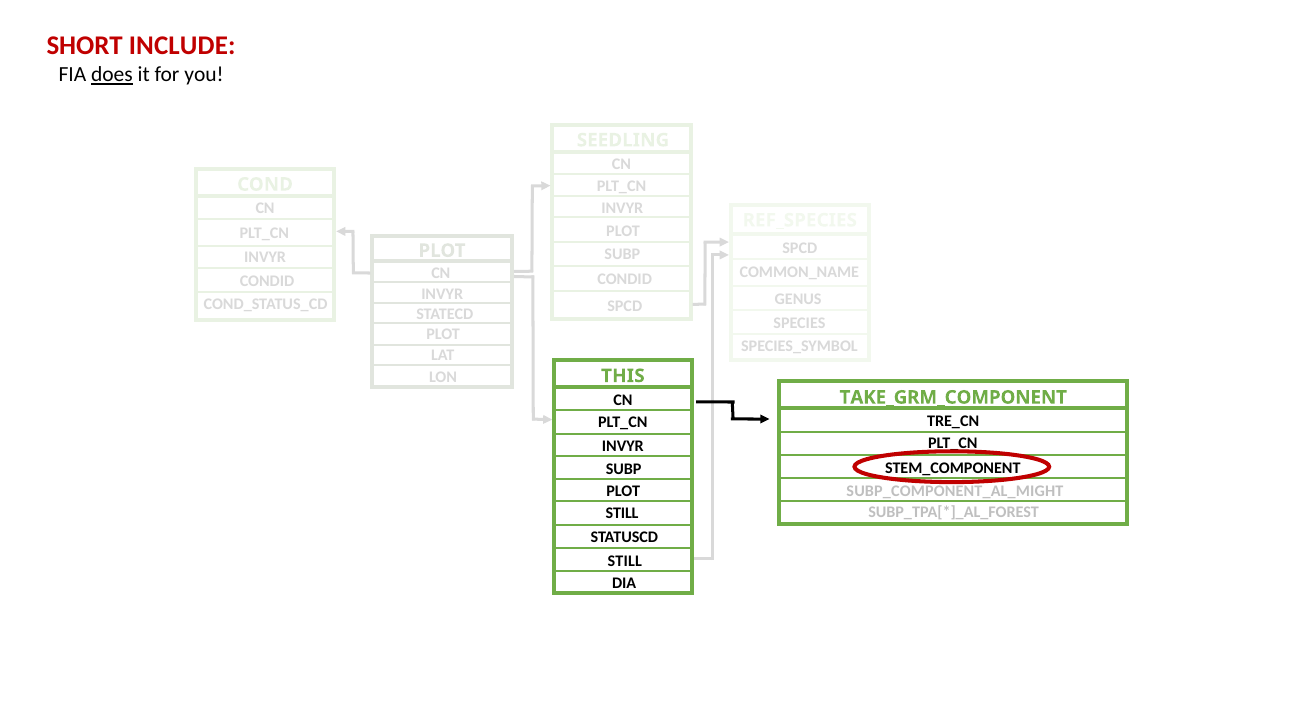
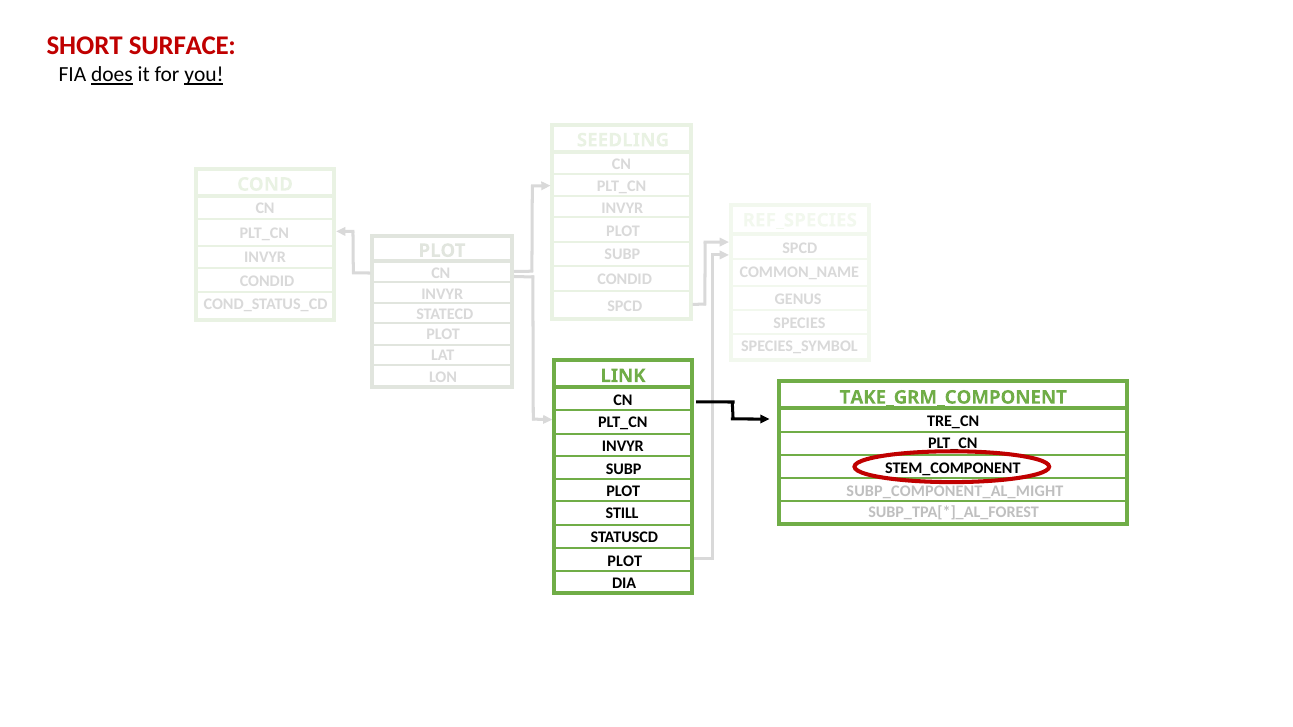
INCLUDE: INCLUDE -> SURFACE (182, 46)
you underline: none -> present (204, 75)
THIS: THIS -> LINK (623, 376)
STILL: STILL -> PLOT (625, 561)
